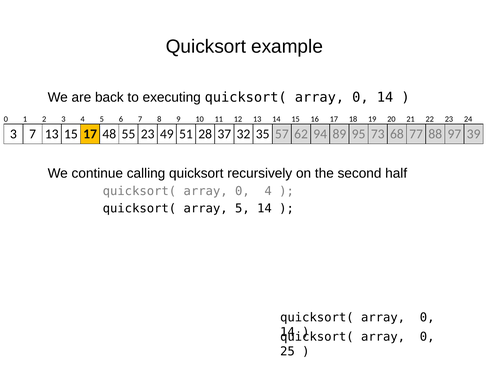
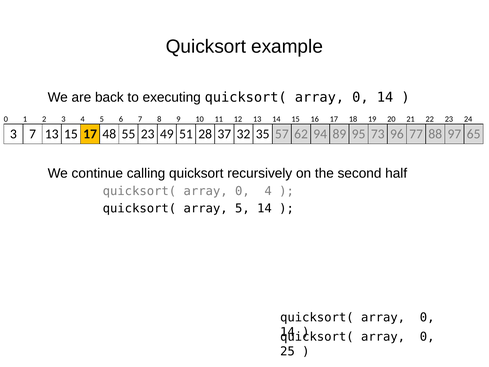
68: 68 -> 96 (397, 134)
39: 39 -> 65 (474, 134)
